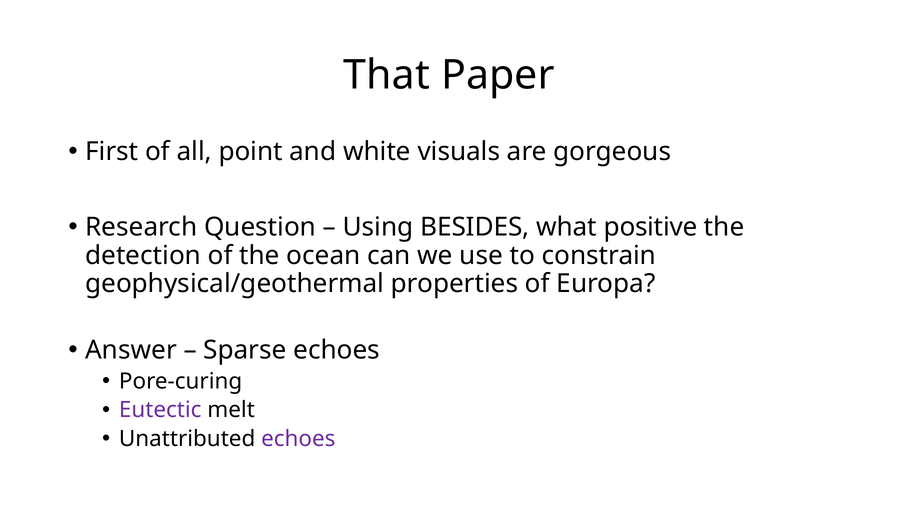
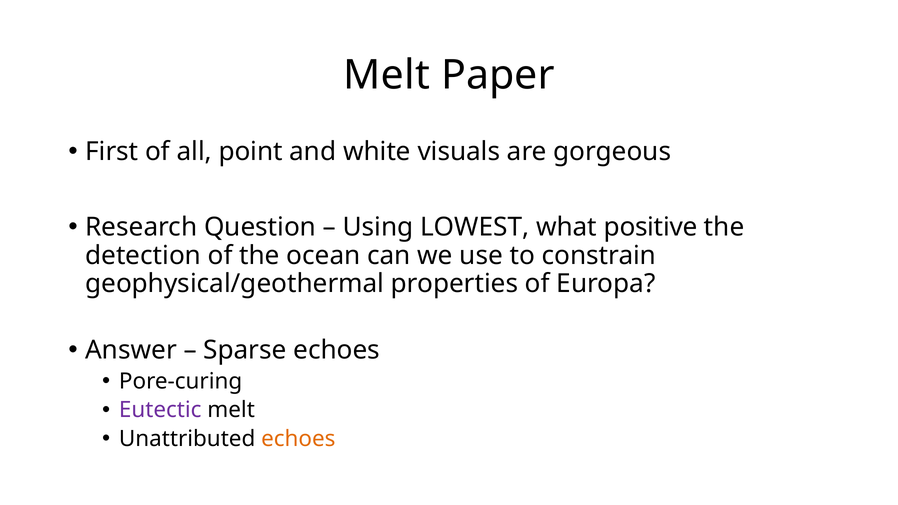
That: That -> Melt (387, 75)
BESIDES: BESIDES -> LOWEST (475, 227)
echoes colour: purple -> orange (298, 439)
